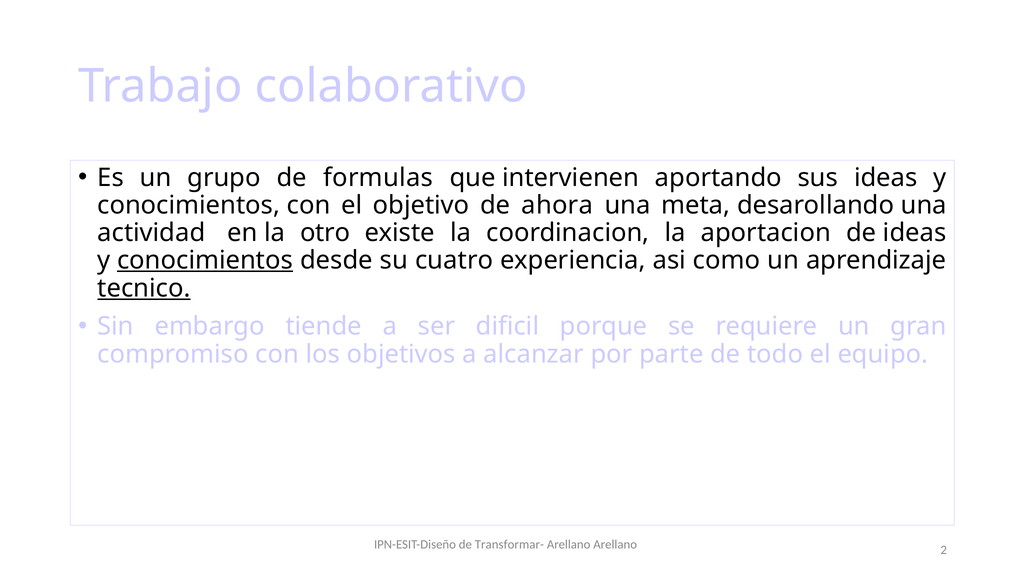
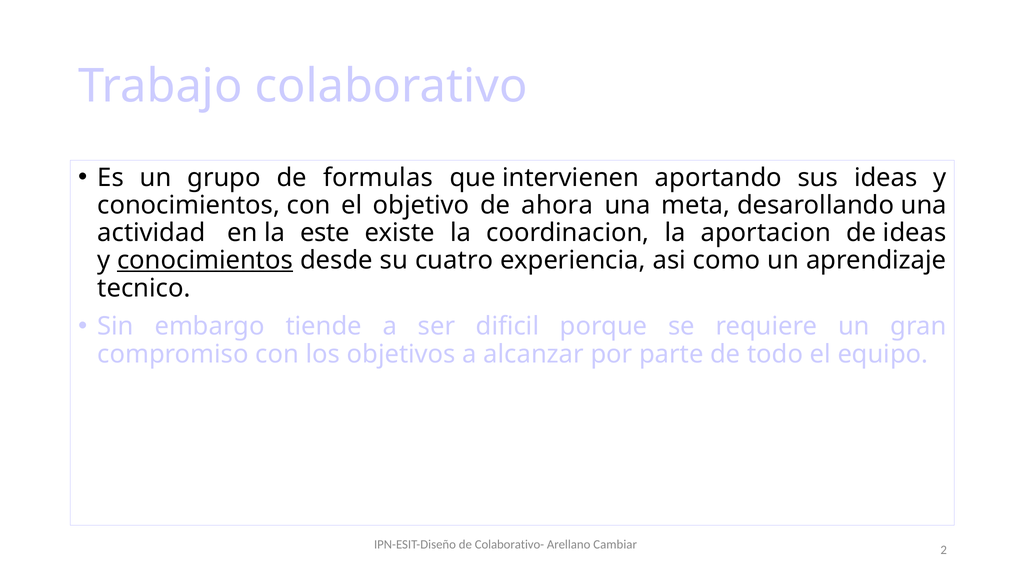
otro: otro -> este (325, 233)
tecnico underline: present -> none (144, 288)
Transformar-: Transformar- -> Colaborativo- (509, 545)
Arellano Arellano: Arellano -> Cambiar (615, 545)
